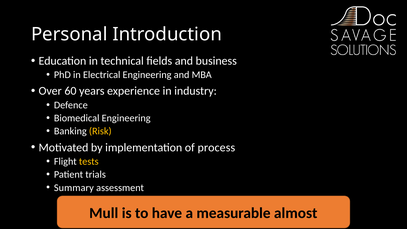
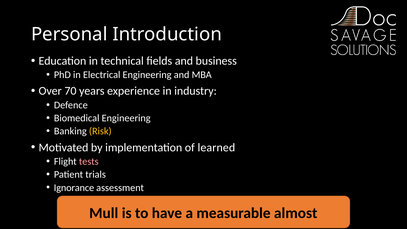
60: 60 -> 70 (70, 91)
process: process -> learned (216, 147)
tests colour: yellow -> pink (89, 161)
Summary: Summary -> Ignorance (74, 188)
